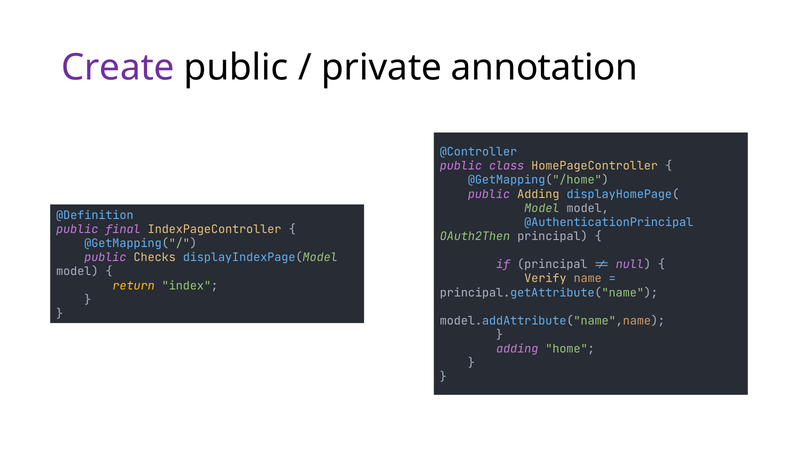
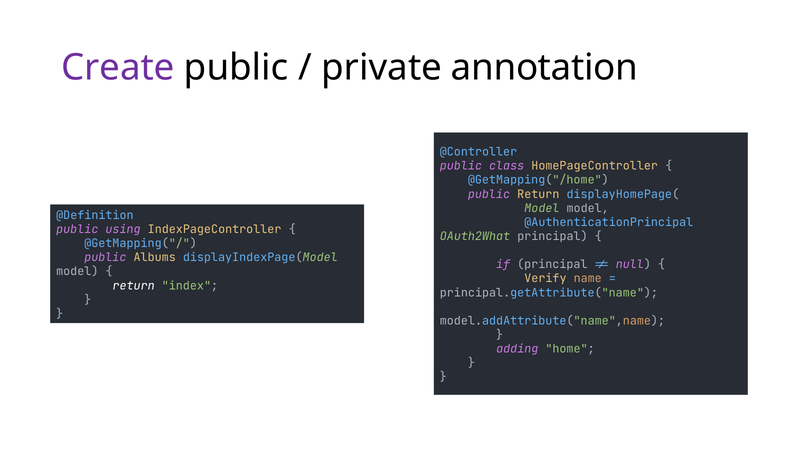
public Adding: Adding -> Return (538, 194)
final: final -> using (123, 229)
OAuth2Then: OAuth2Then -> OAuth2What (475, 236)
Checks: Checks -> Albums (155, 257)
return colour: yellow -> white (134, 285)
